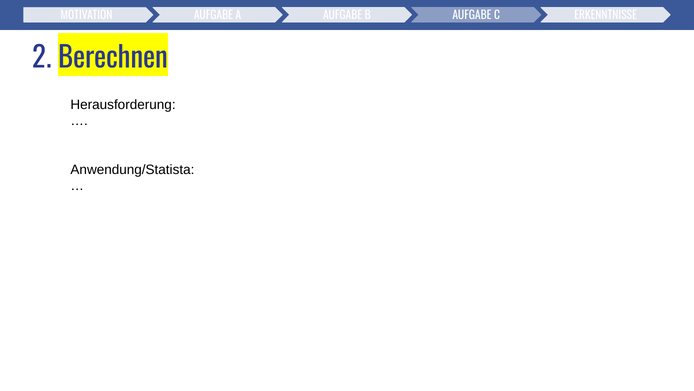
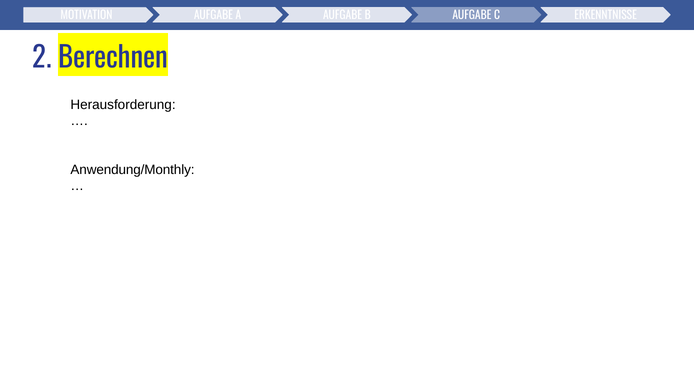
Anwendung/Statista: Anwendung/Statista -> Anwendung/Monthly (133, 169)
